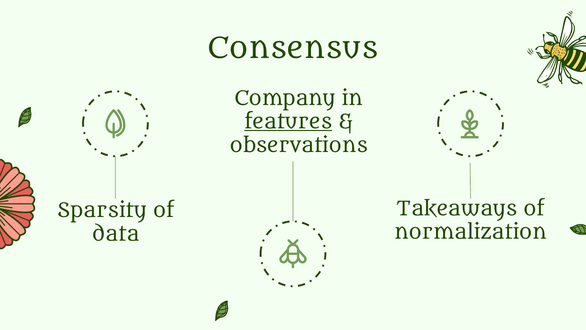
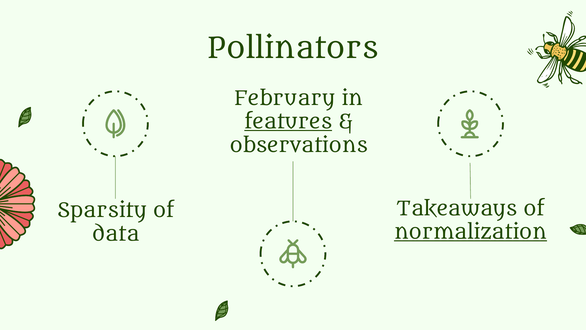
Consensus: Consensus -> Pollinators (293, 49)
Company: Company -> February (285, 99)
normalization underline: none -> present (471, 232)
